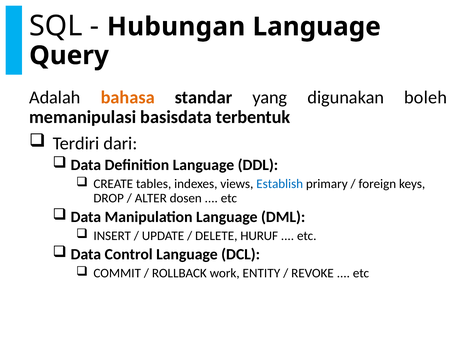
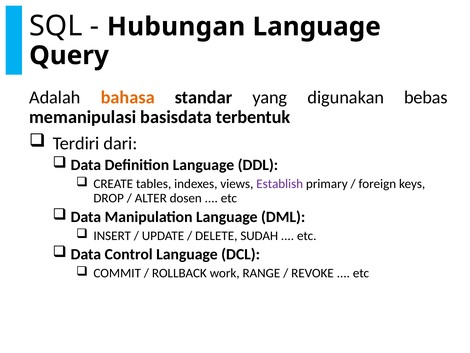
boleh: boleh -> bebas (426, 97)
Establish colour: blue -> purple (280, 184)
HURUF: HURUF -> SUDAH (259, 235)
ENTITY: ENTITY -> RANGE (261, 273)
